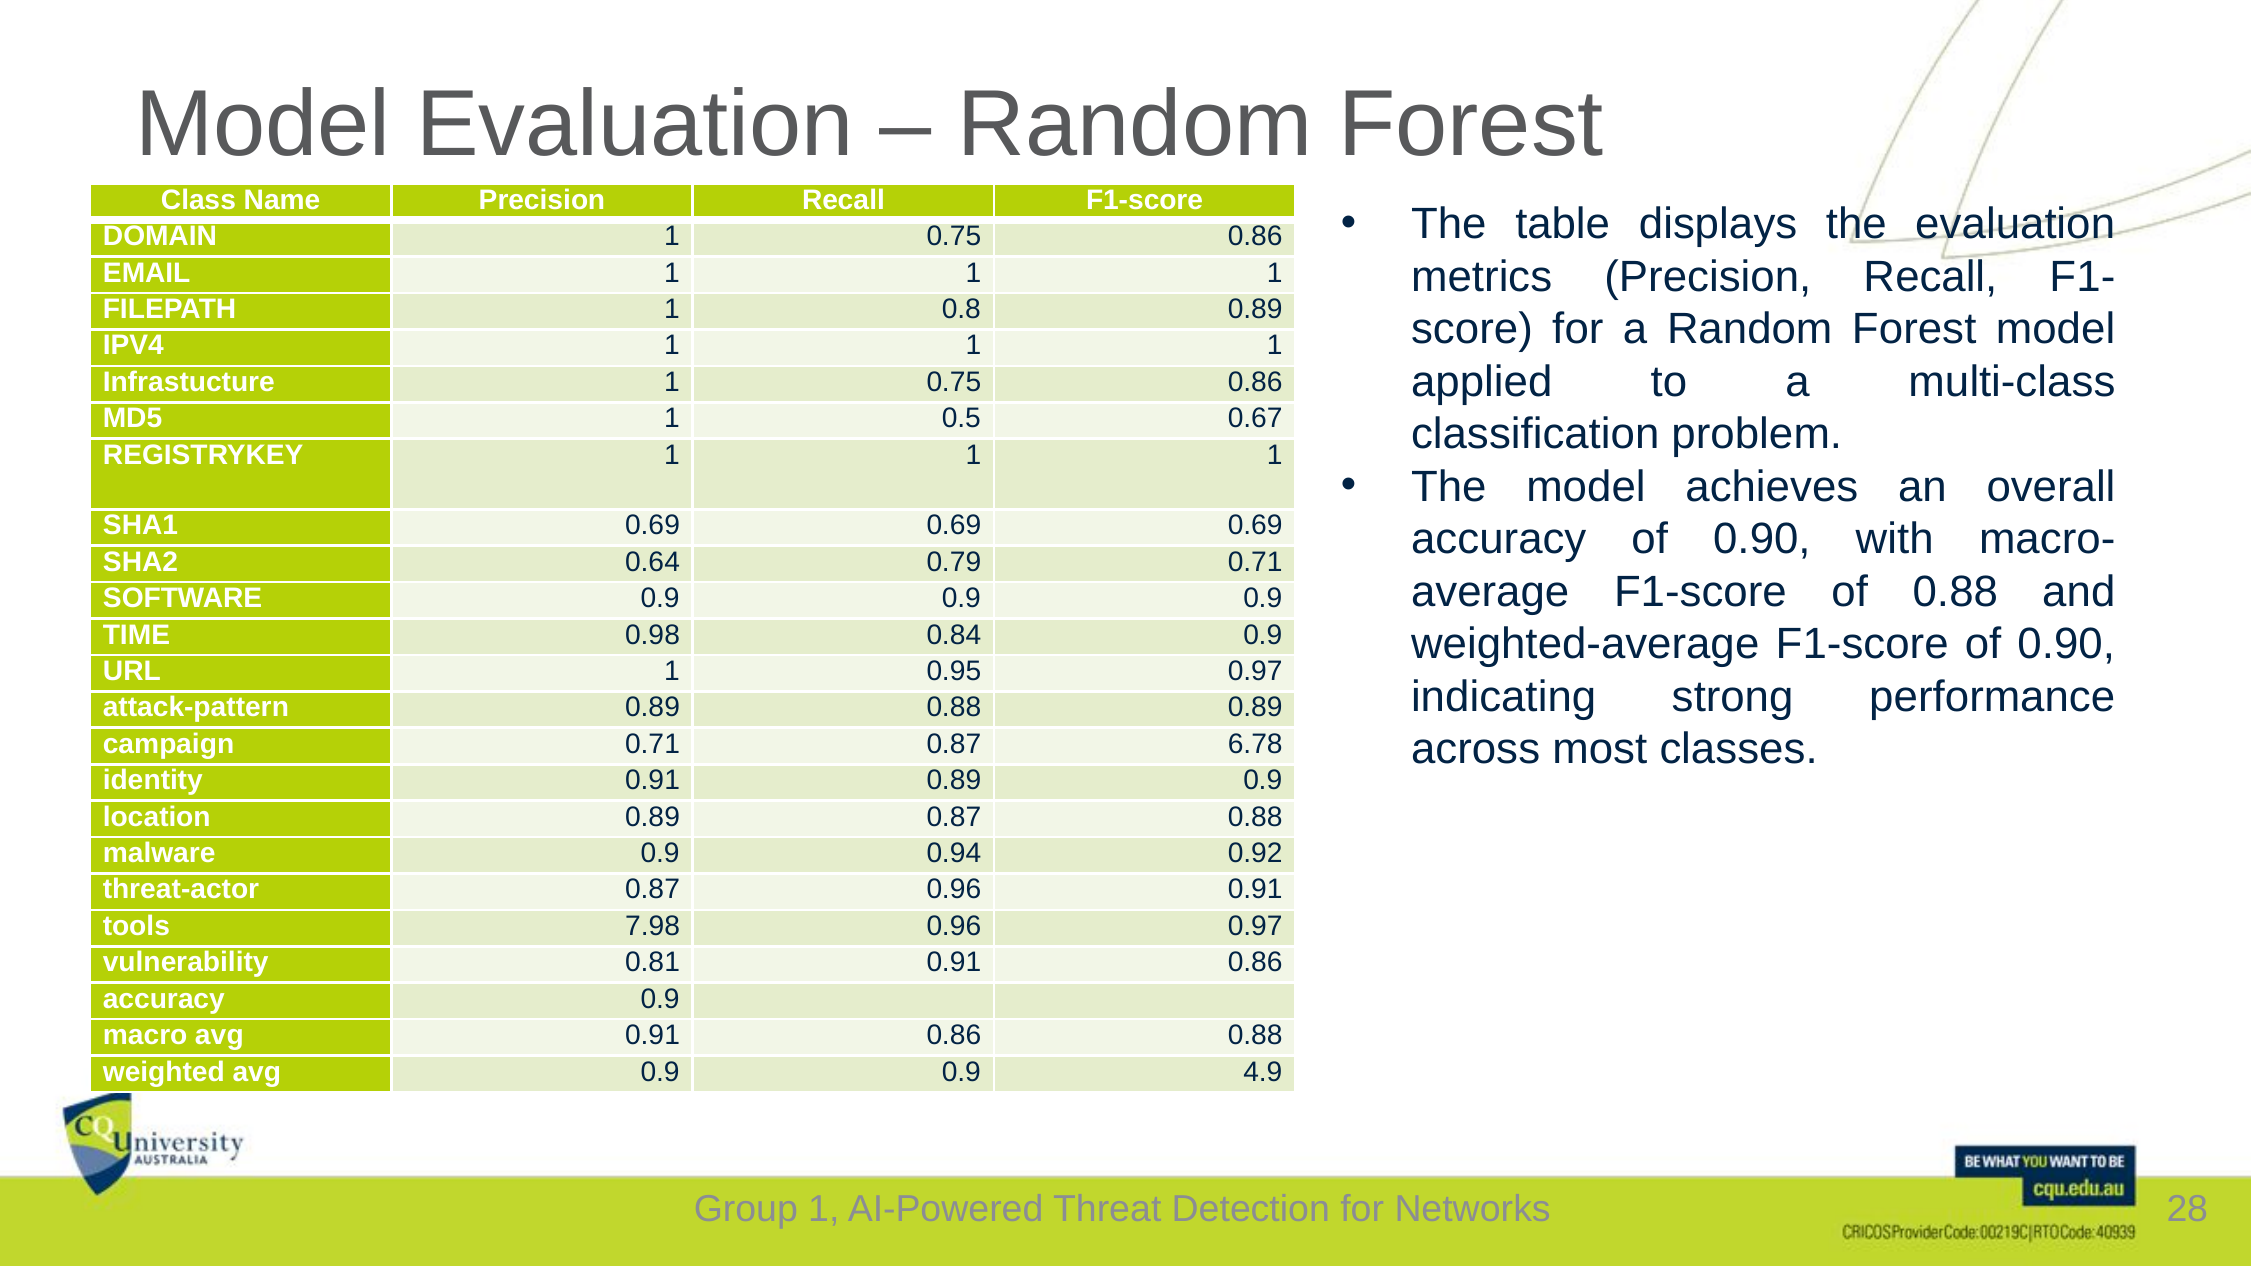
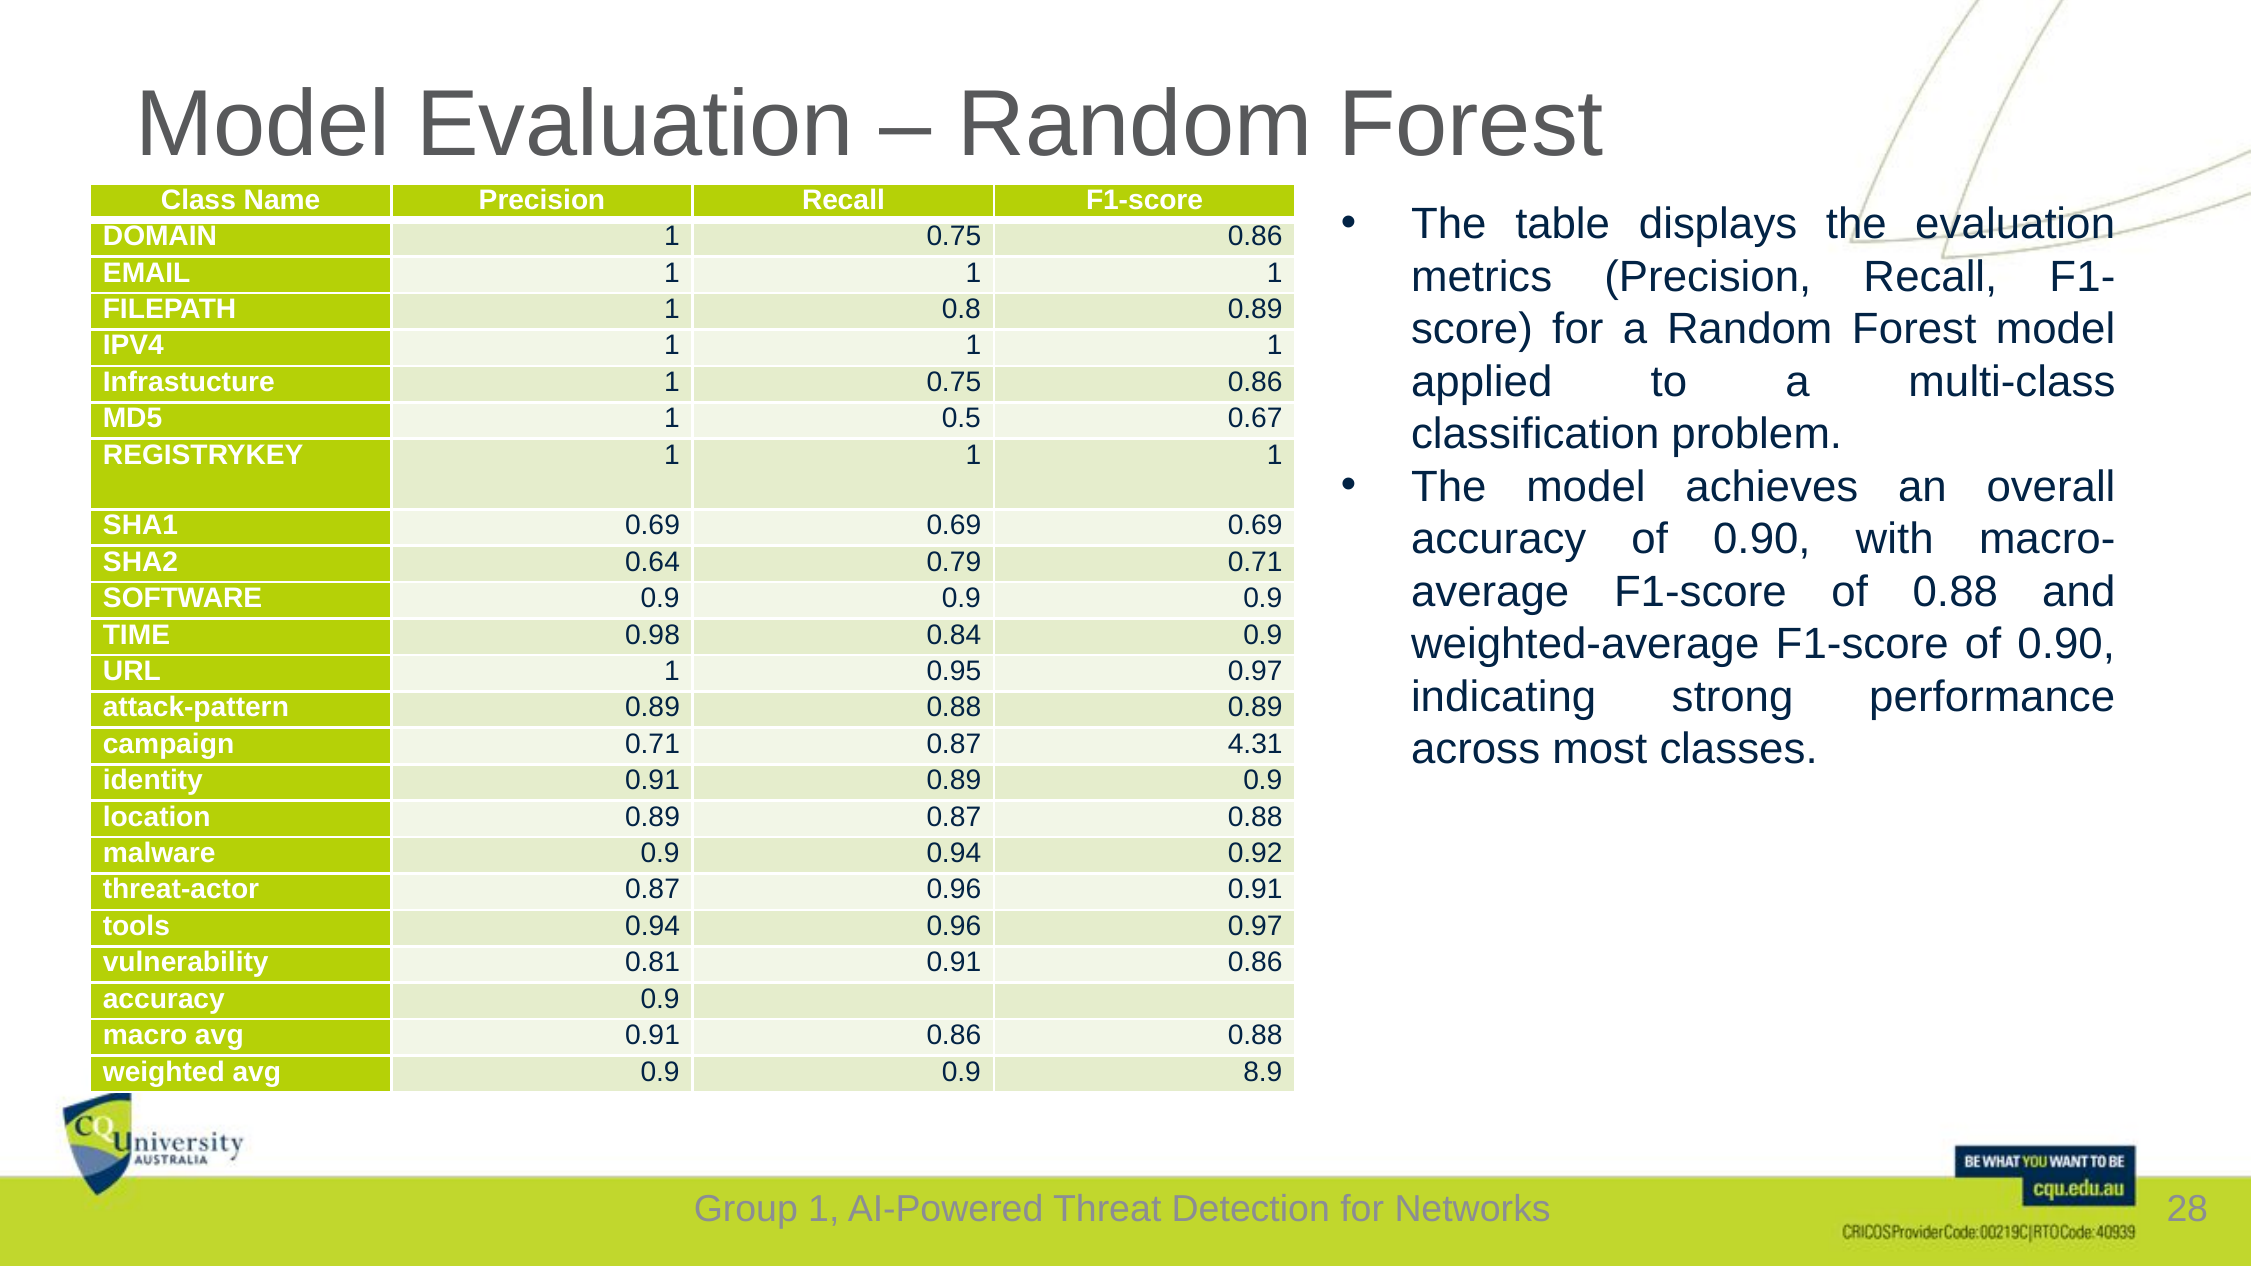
6.78: 6.78 -> 4.31 (1255, 744)
tools 7.98: 7.98 -> 0.94 (653, 926)
4.9: 4.9 -> 8.9 (1263, 1072)
